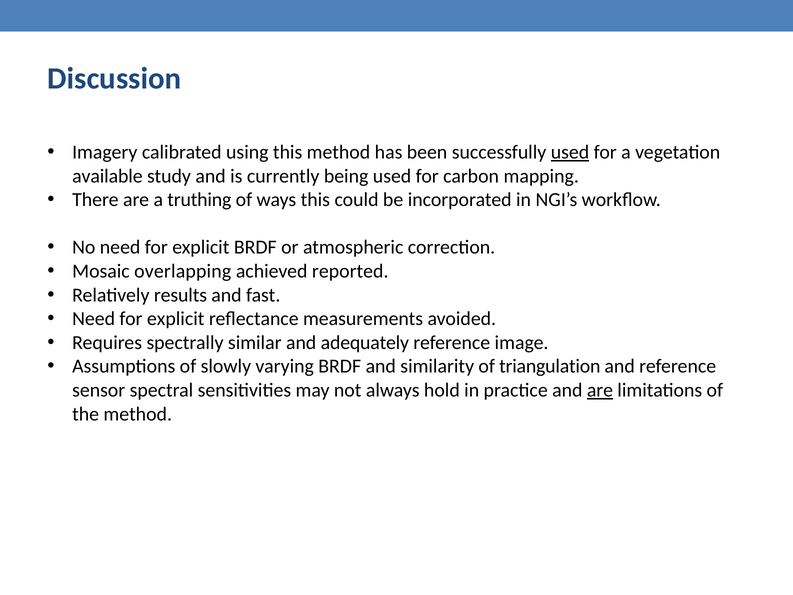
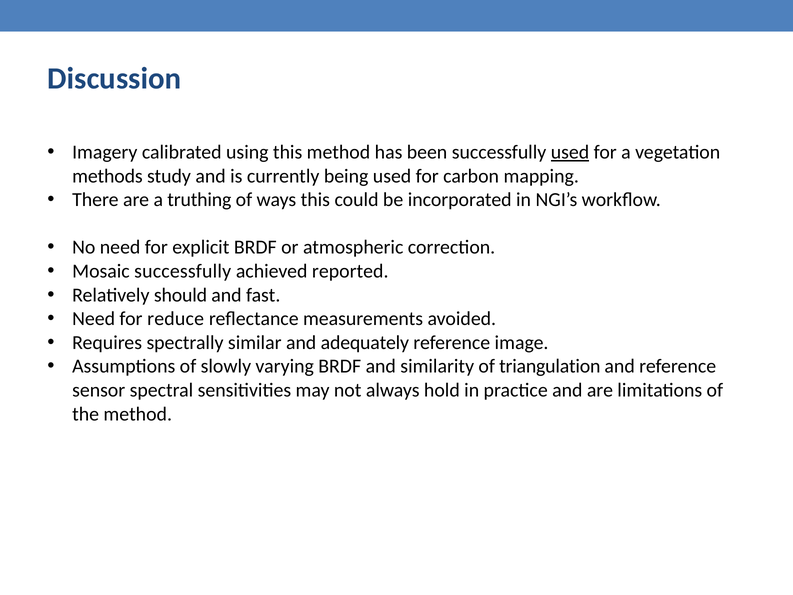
available: available -> methods (107, 176)
Mosaic overlapping: overlapping -> successfully (183, 271)
results: results -> should (181, 295)
explicit: explicit -> reduce (176, 319)
are underline: present -> none (600, 390)
